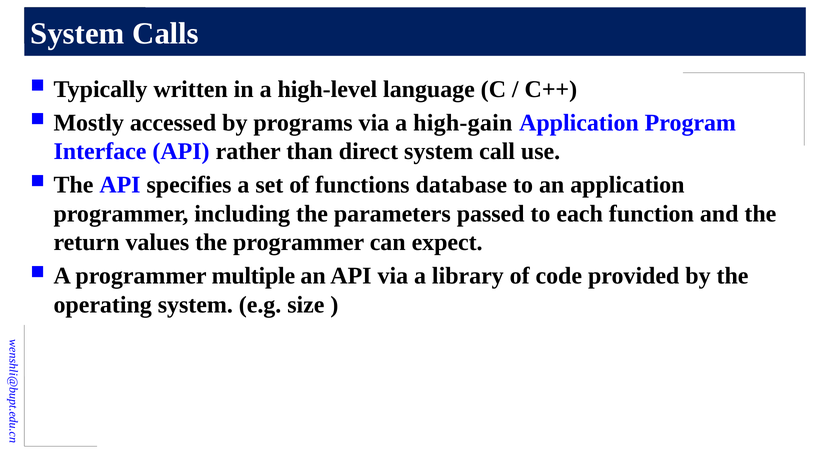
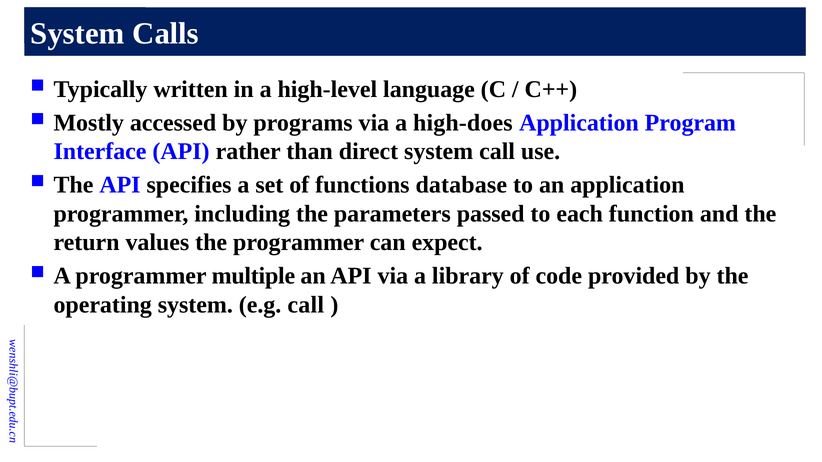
high-gain: high-gain -> high-does (463, 123)
e.g size: size -> call (306, 305)
